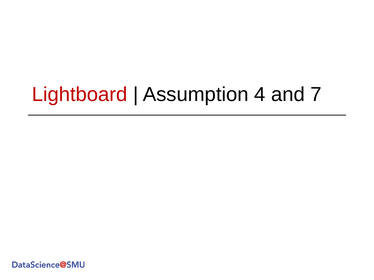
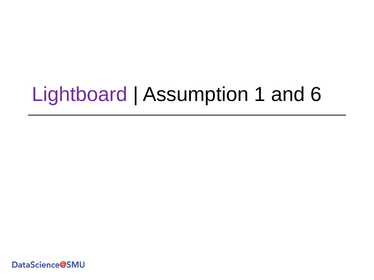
Lightboard colour: red -> purple (80, 95)
4: 4 -> 1 (260, 95)
7: 7 -> 6 (316, 95)
